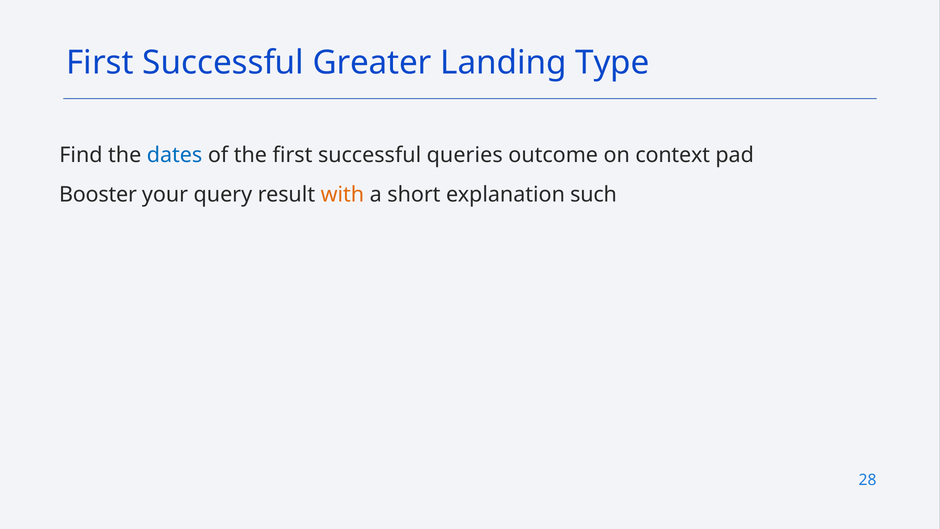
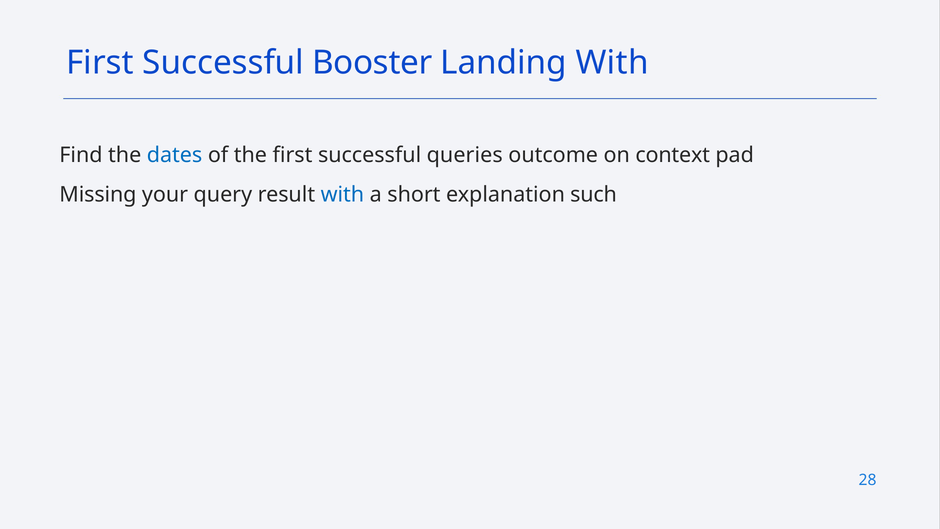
Greater: Greater -> Booster (372, 63)
Landing Type: Type -> With (612, 63)
Booster: Booster -> Missing (98, 195)
with colour: orange -> blue (342, 195)
